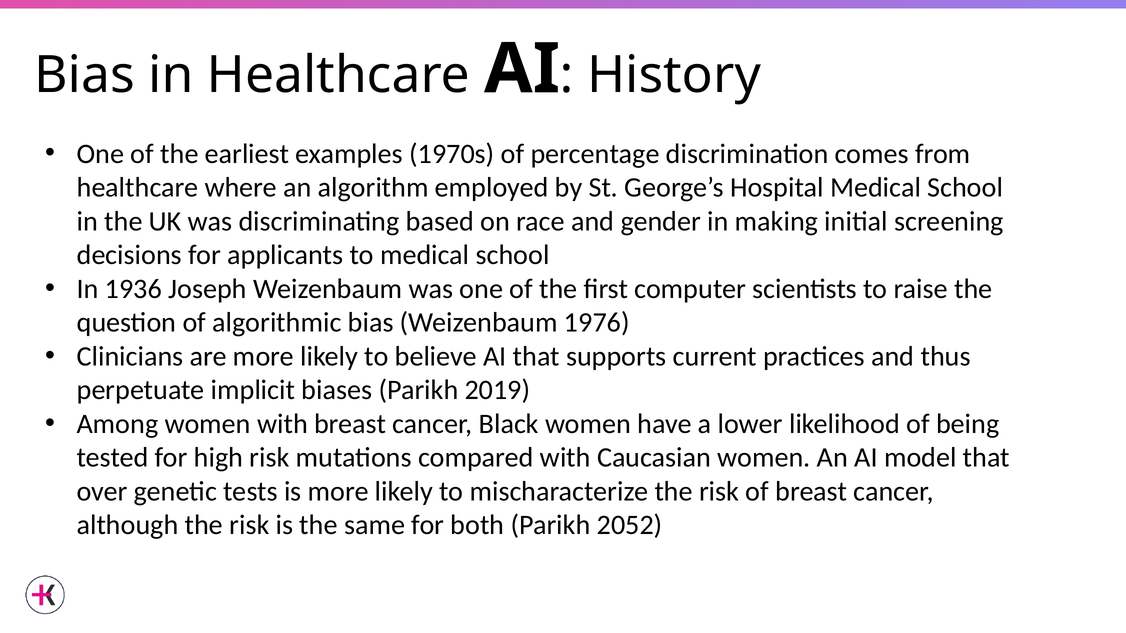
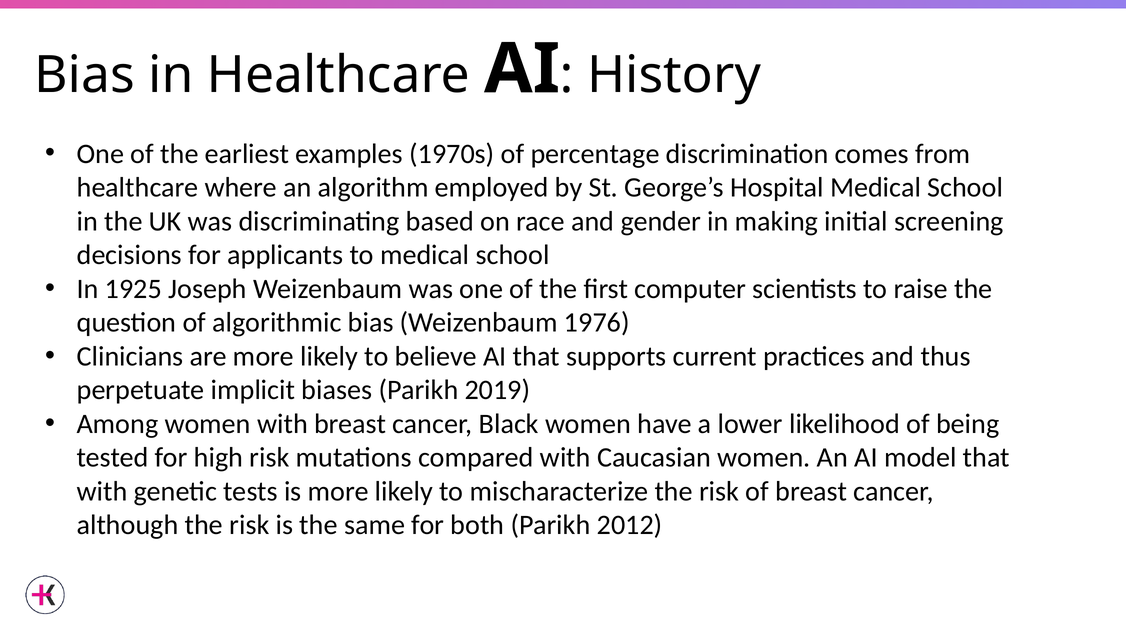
1936: 1936 -> 1925 (133, 289)
over: over -> with (102, 492)
2052: 2052 -> 2012 (630, 525)
